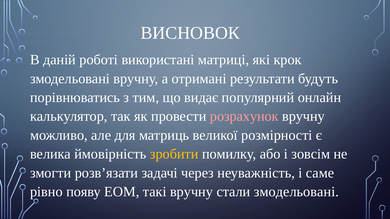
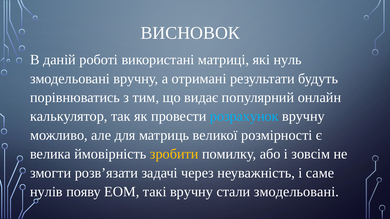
крок: крок -> нуль (288, 60)
розрахунок colour: pink -> light blue (244, 116)
рівно: рівно -> нулів (46, 192)
